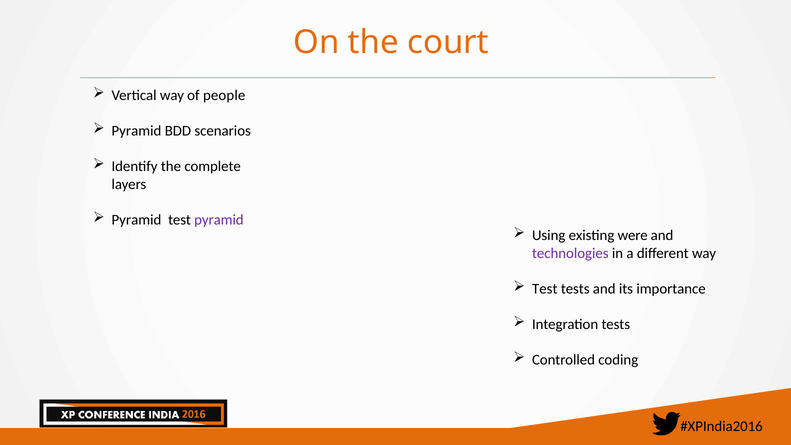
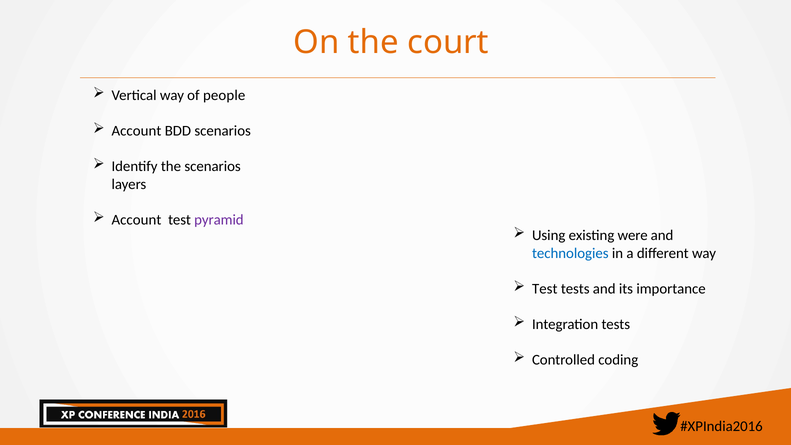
Pyramid: Pyramid -> Account (136, 131)
the complete: complete -> scenarios (213, 166)
Pyramid: Pyramid -> Account (136, 220)
technologies colour: purple -> blue (570, 253)
